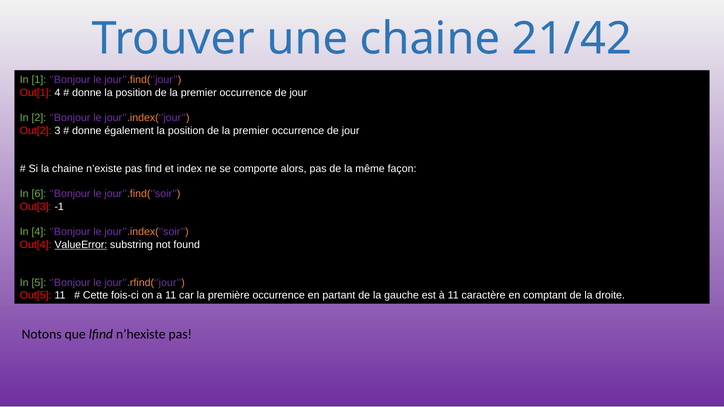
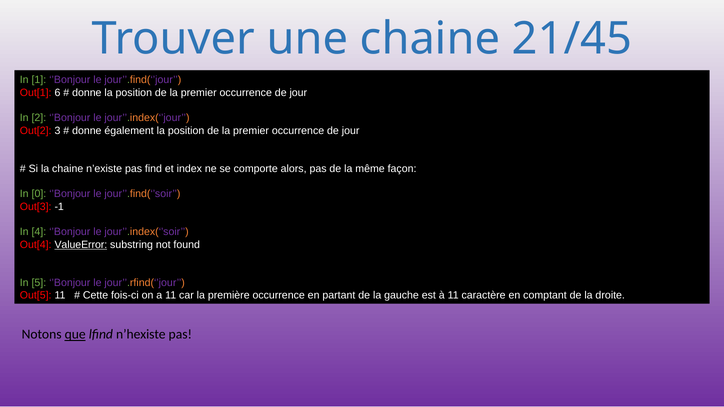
21/42: 21/42 -> 21/45 (572, 39)
Out[1 4: 4 -> 6 (57, 93)
6: 6 -> 0 (39, 194)
que underline: none -> present (75, 335)
